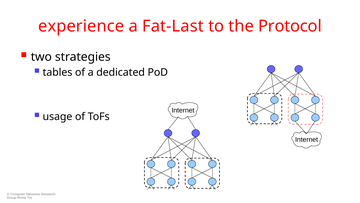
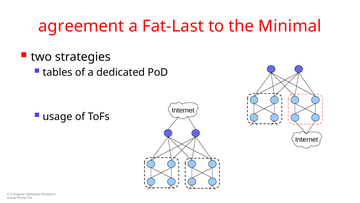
experience: experience -> agreement (81, 26)
Protocol: Protocol -> Minimal (290, 26)
